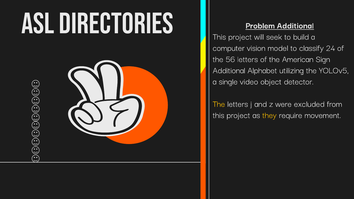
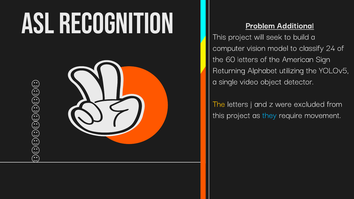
DIRECTORIES: DIRECTORIES -> RECOGNITION (116, 24)
56: 56 -> 60 (230, 59)
Additional: Additional -> Returning (229, 70)
they colour: yellow -> light blue (269, 115)
